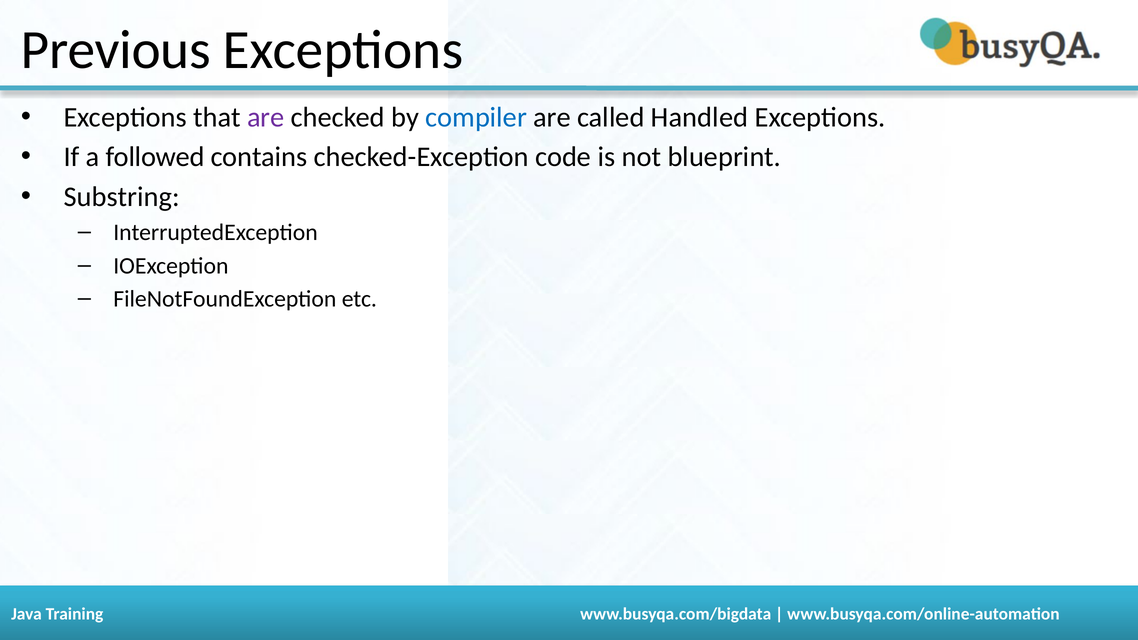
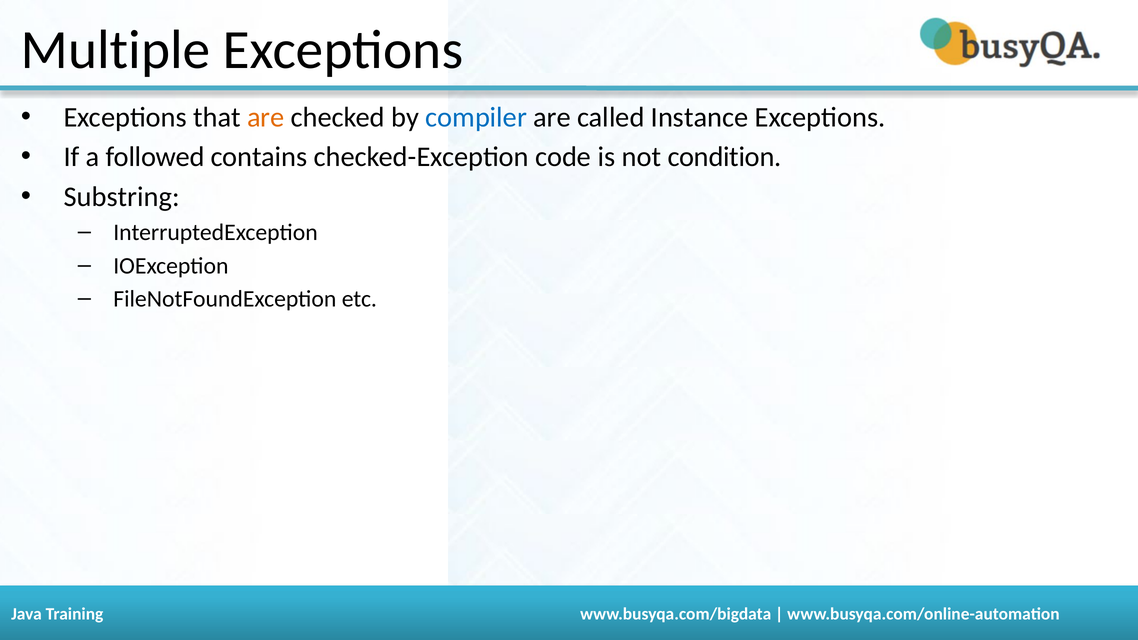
Previous: Previous -> Multiple (116, 50)
are colour: purple -> orange (266, 117)
Handled: Handled -> Instance (700, 117)
blueprint: blueprint -> condition (724, 157)
